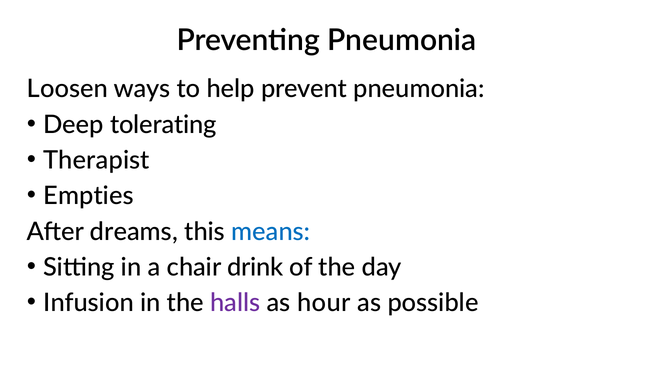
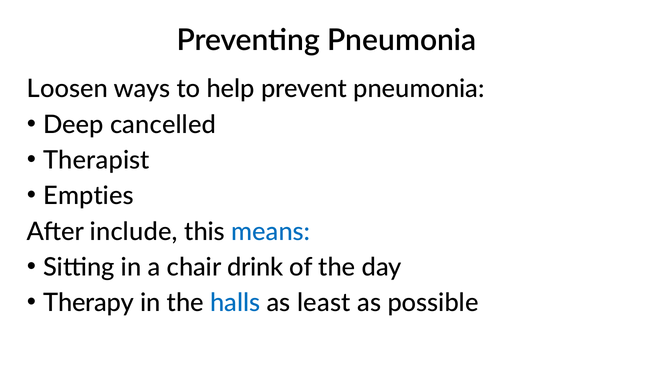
tolerating: tolerating -> cancelled (163, 125)
dreams: dreams -> include (134, 232)
Infusion: Infusion -> Therapy (89, 303)
halls colour: purple -> blue (235, 303)
hour: hour -> least (324, 303)
